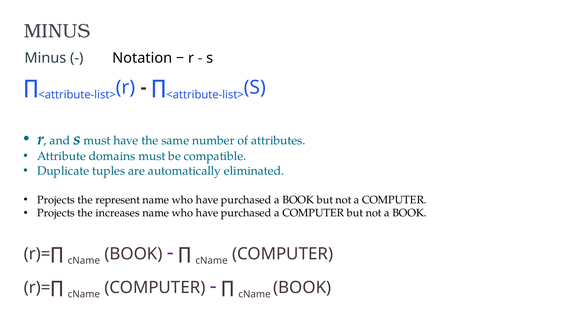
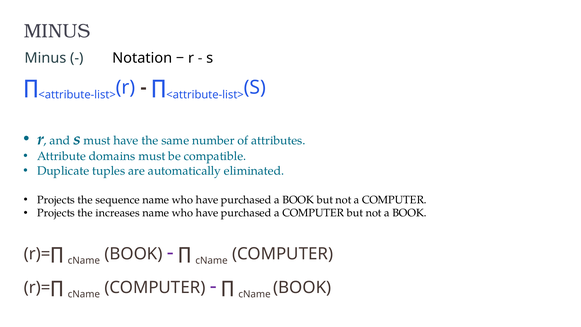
represent: represent -> sequence (118, 200)
